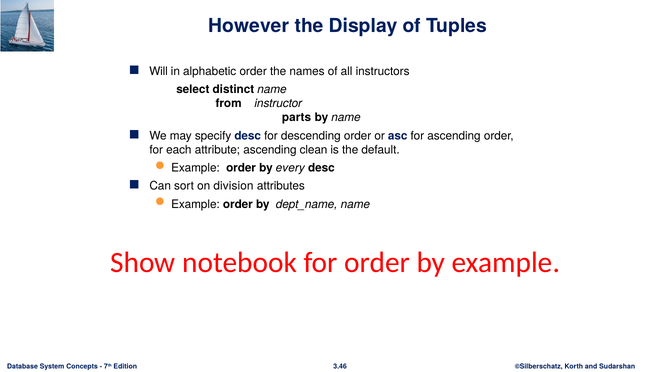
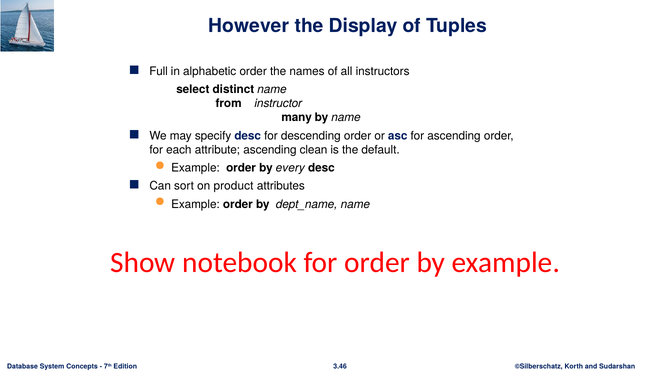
Will: Will -> Full (159, 71)
parts: parts -> many (297, 117)
division: division -> product (233, 186)
